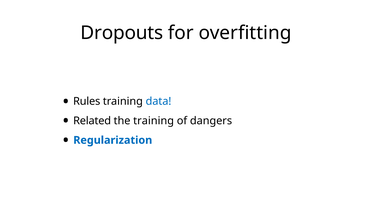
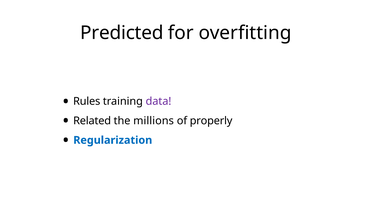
Dropouts: Dropouts -> Predicted (122, 33)
data colour: blue -> purple (158, 102)
the training: training -> millions (154, 121)
dangers: dangers -> properly (211, 121)
